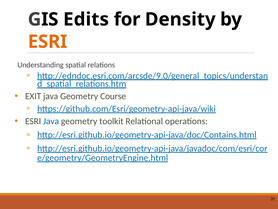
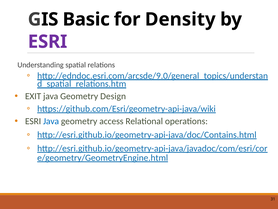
Edits: Edits -> Basic (86, 19)
ESRI colour: orange -> purple (48, 42)
Course: Course -> Design (113, 96)
toolkit: toolkit -> access (111, 121)
